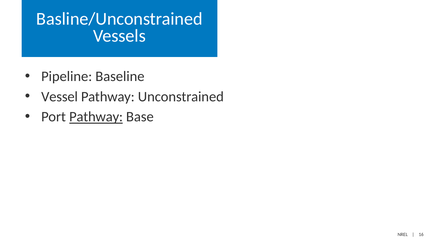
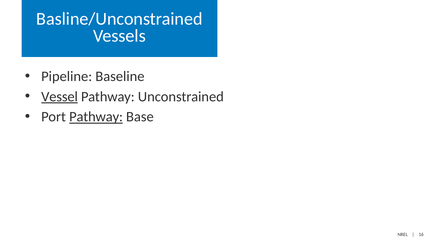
Vessel underline: none -> present (60, 97)
